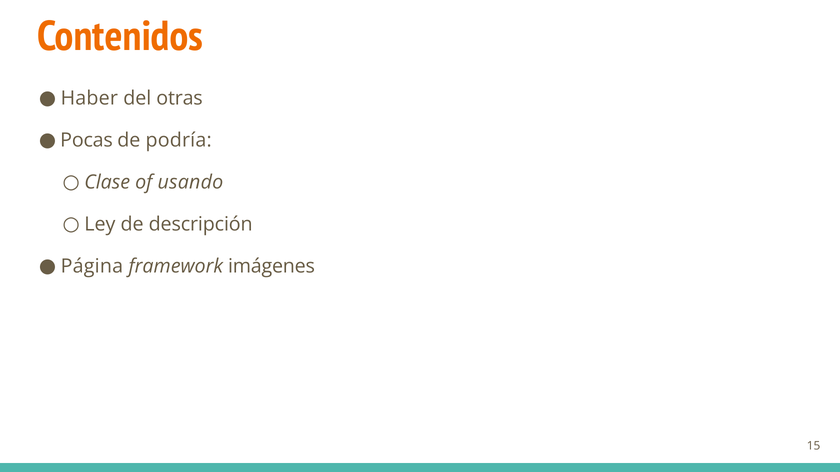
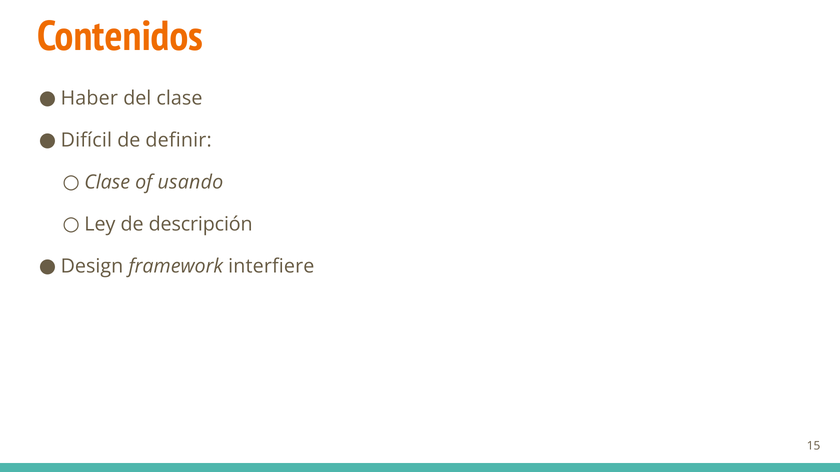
del otras: otras -> clase (179, 98)
Pocas: Pocas -> Difícil (86, 140)
podría: podría -> definir (179, 140)
Página: Página -> Design (92, 266)
imágenes: imágenes -> interfiere (271, 266)
